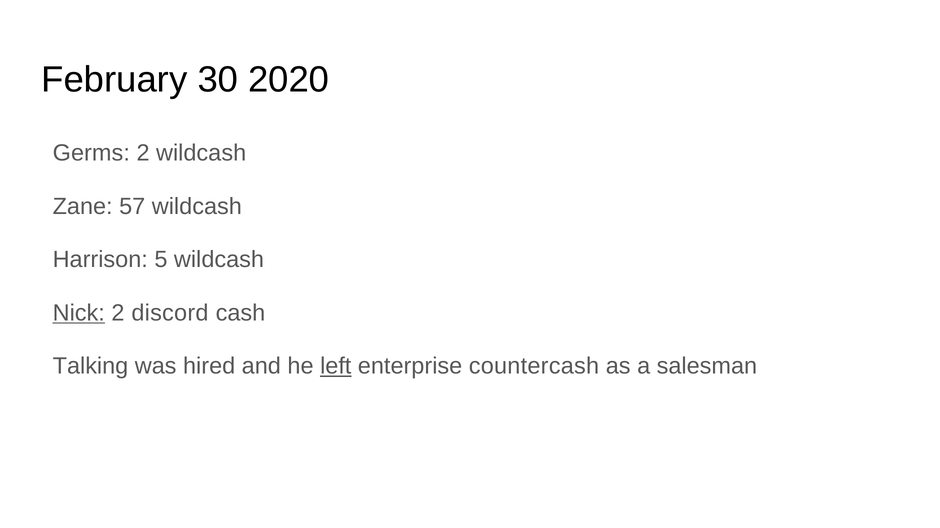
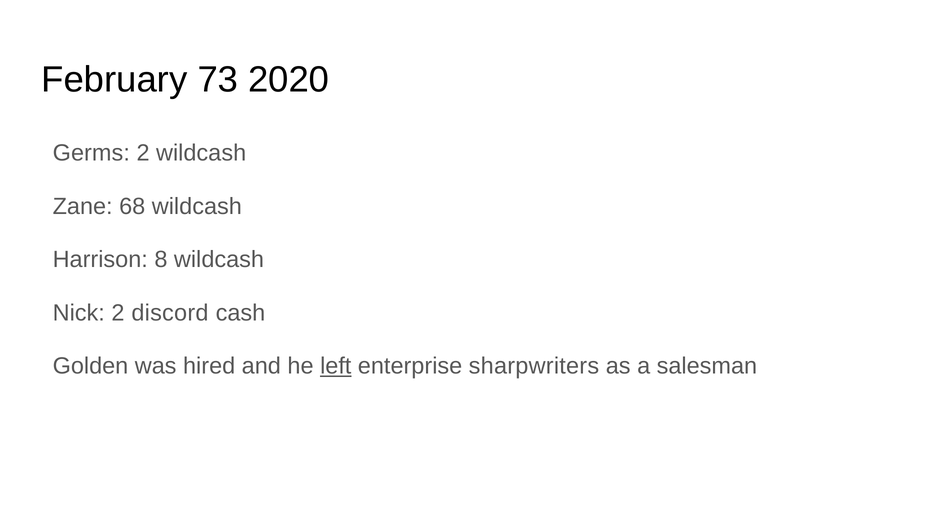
30: 30 -> 73 (218, 80)
57: 57 -> 68 (132, 207)
5: 5 -> 8 (161, 260)
Nick underline: present -> none (79, 313)
Talking: Talking -> Golden (91, 367)
countercash: countercash -> sharpwriters (534, 367)
